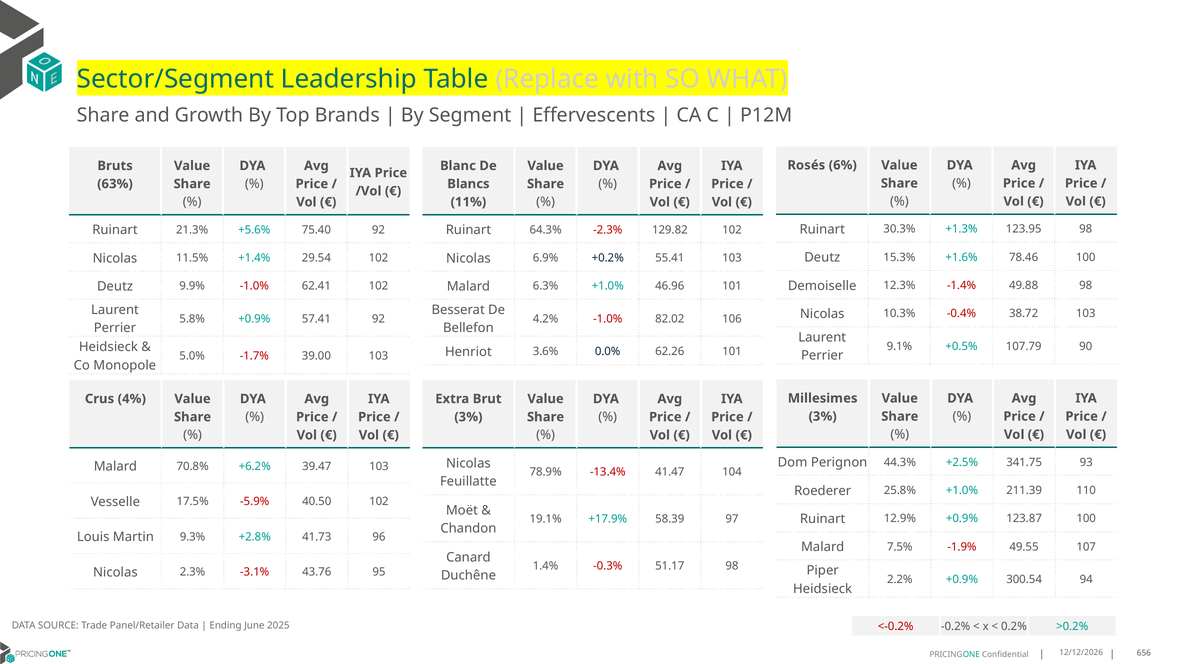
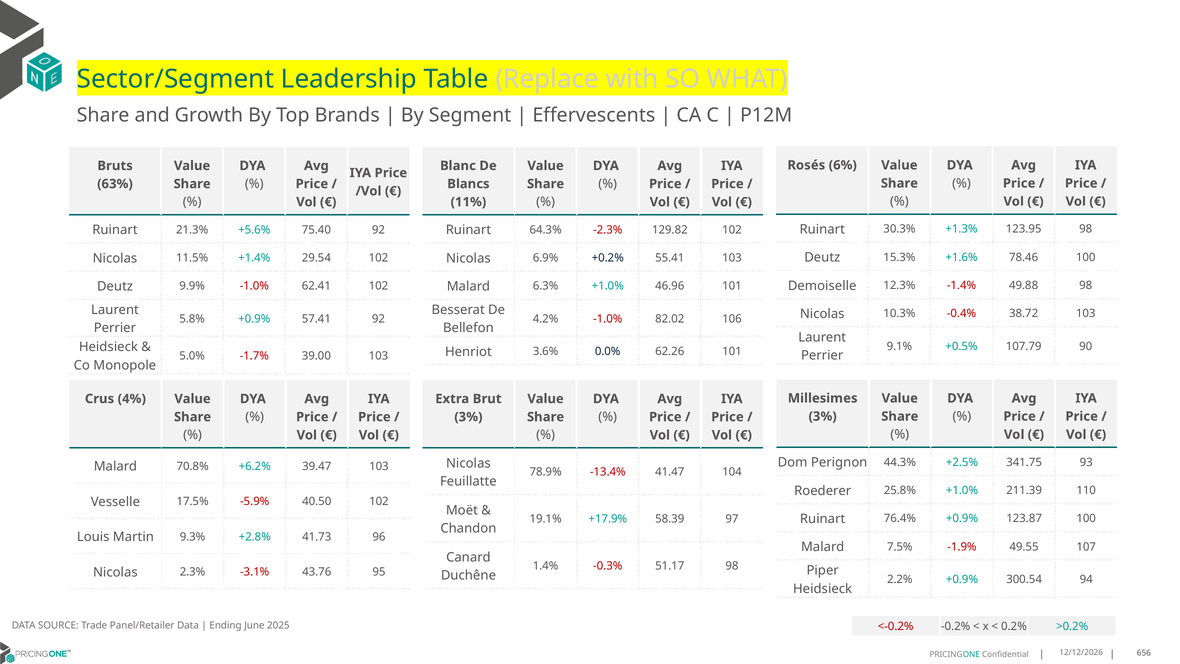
12.9%: 12.9% -> 76.4% (900, 518)
